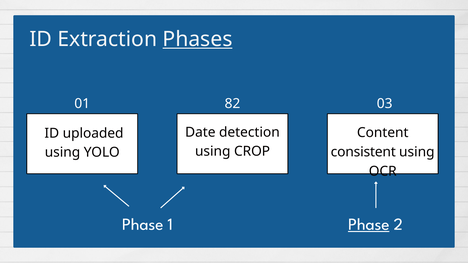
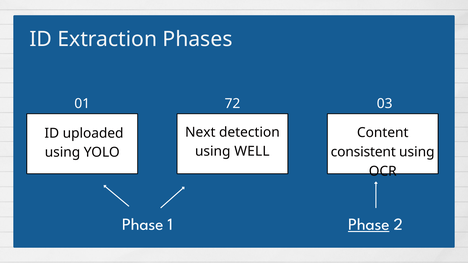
Phases underline: present -> none (198, 39)
82: 82 -> 72 (232, 104)
Date: Date -> Next (200, 132)
CROP: CROP -> WELL (252, 152)
